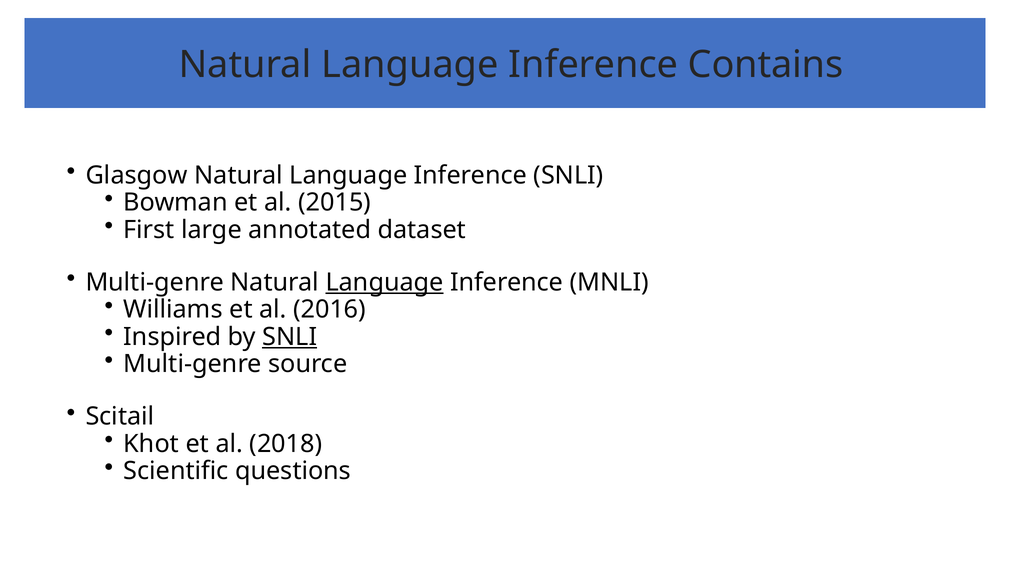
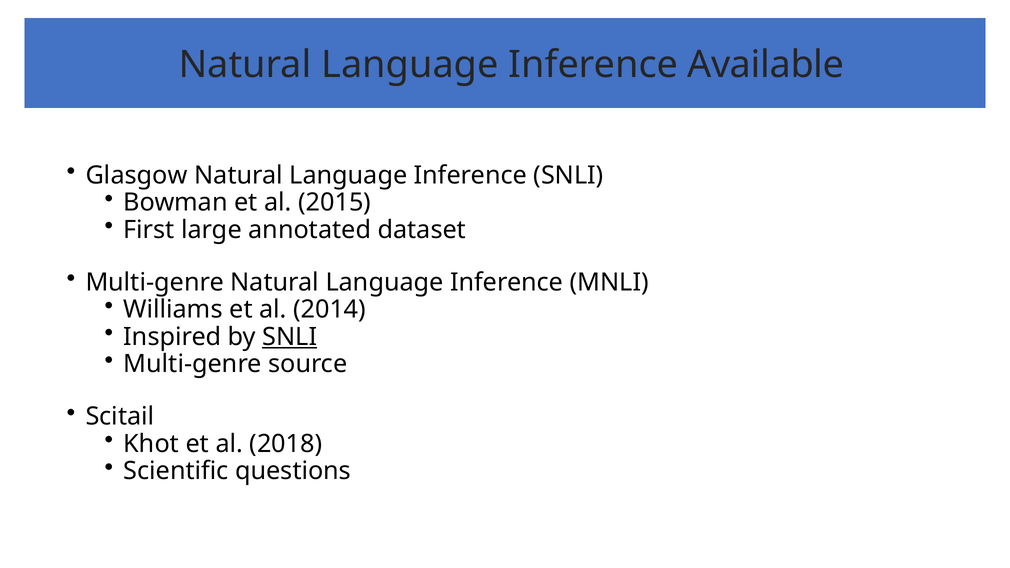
Contains: Contains -> Available (766, 65)
Language underline: present -> none (385, 282)
2016: 2016 -> 2014 (330, 310)
